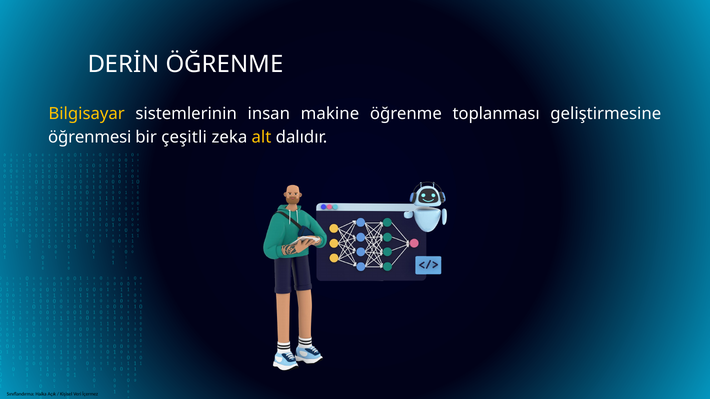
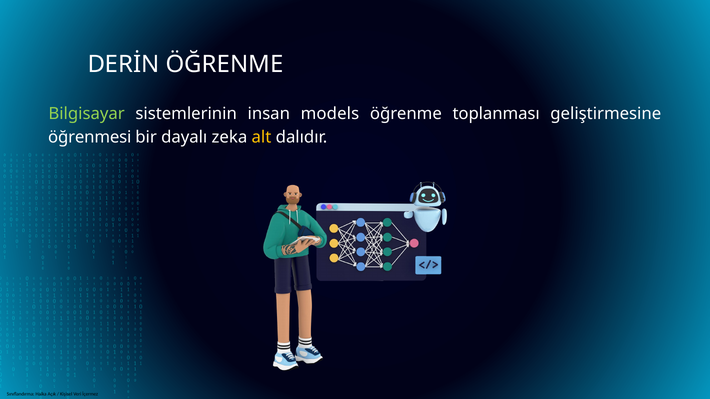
Bilgisayar colour: yellow -> light green (87, 114)
makine: makine -> models (330, 114)
çeşitli: çeşitli -> dayalı (184, 138)
